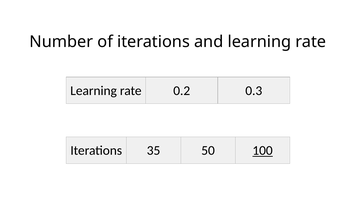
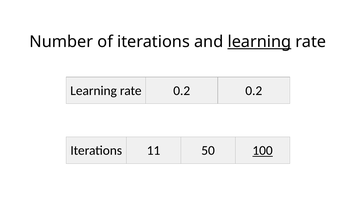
learning underline: none -> present (259, 42)
0.2 0.3: 0.3 -> 0.2 (254, 91)
35: 35 -> 11 (154, 151)
